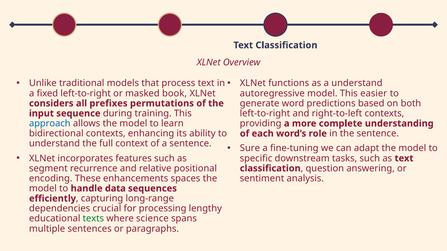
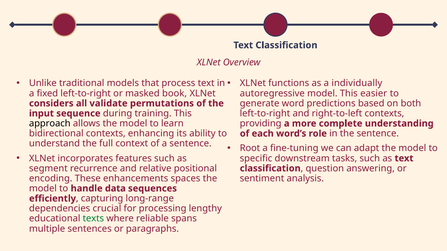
a understand: understand -> individually (357, 83)
prefixes: prefixes -> validate (109, 104)
approach colour: blue -> black (50, 124)
Sure: Sure -> Root (250, 148)
science: science -> reliable (152, 219)
